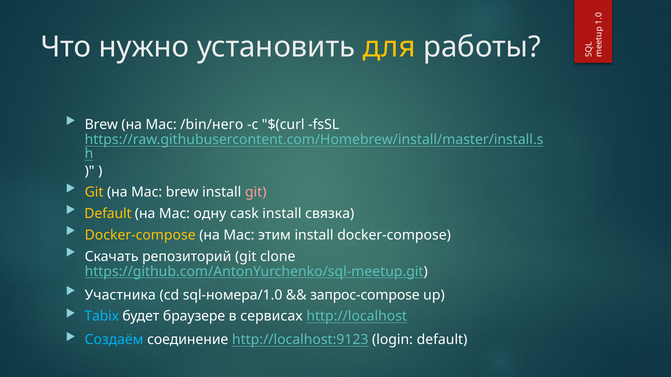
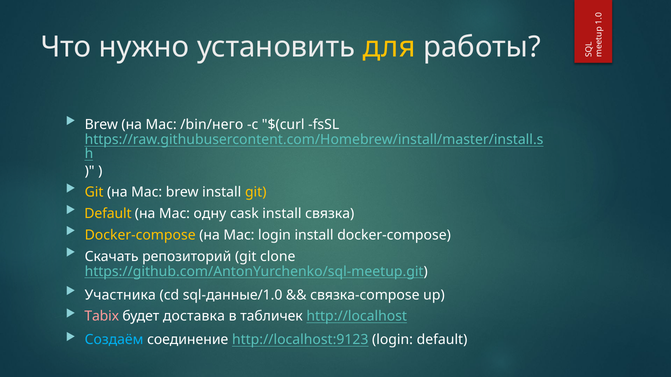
git colour: pink -> yellow (256, 193)
Mac этим: этим -> login (274, 235)
sql-номера/1.0: sql-номера/1.0 -> sql-данные/1.0 (233, 295)
запрос-compose: запрос-compose -> связка-compose (365, 295)
Tabix colour: light blue -> pink (102, 317)
браузере: браузере -> доставка (194, 317)
сервисах: сервисах -> табличек (272, 317)
